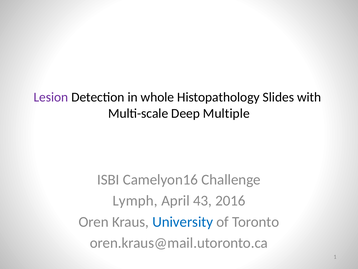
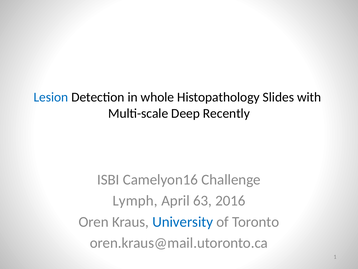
Lesion colour: purple -> blue (51, 97)
Multiple: Multiple -> Recently (226, 113)
43: 43 -> 63 (203, 200)
